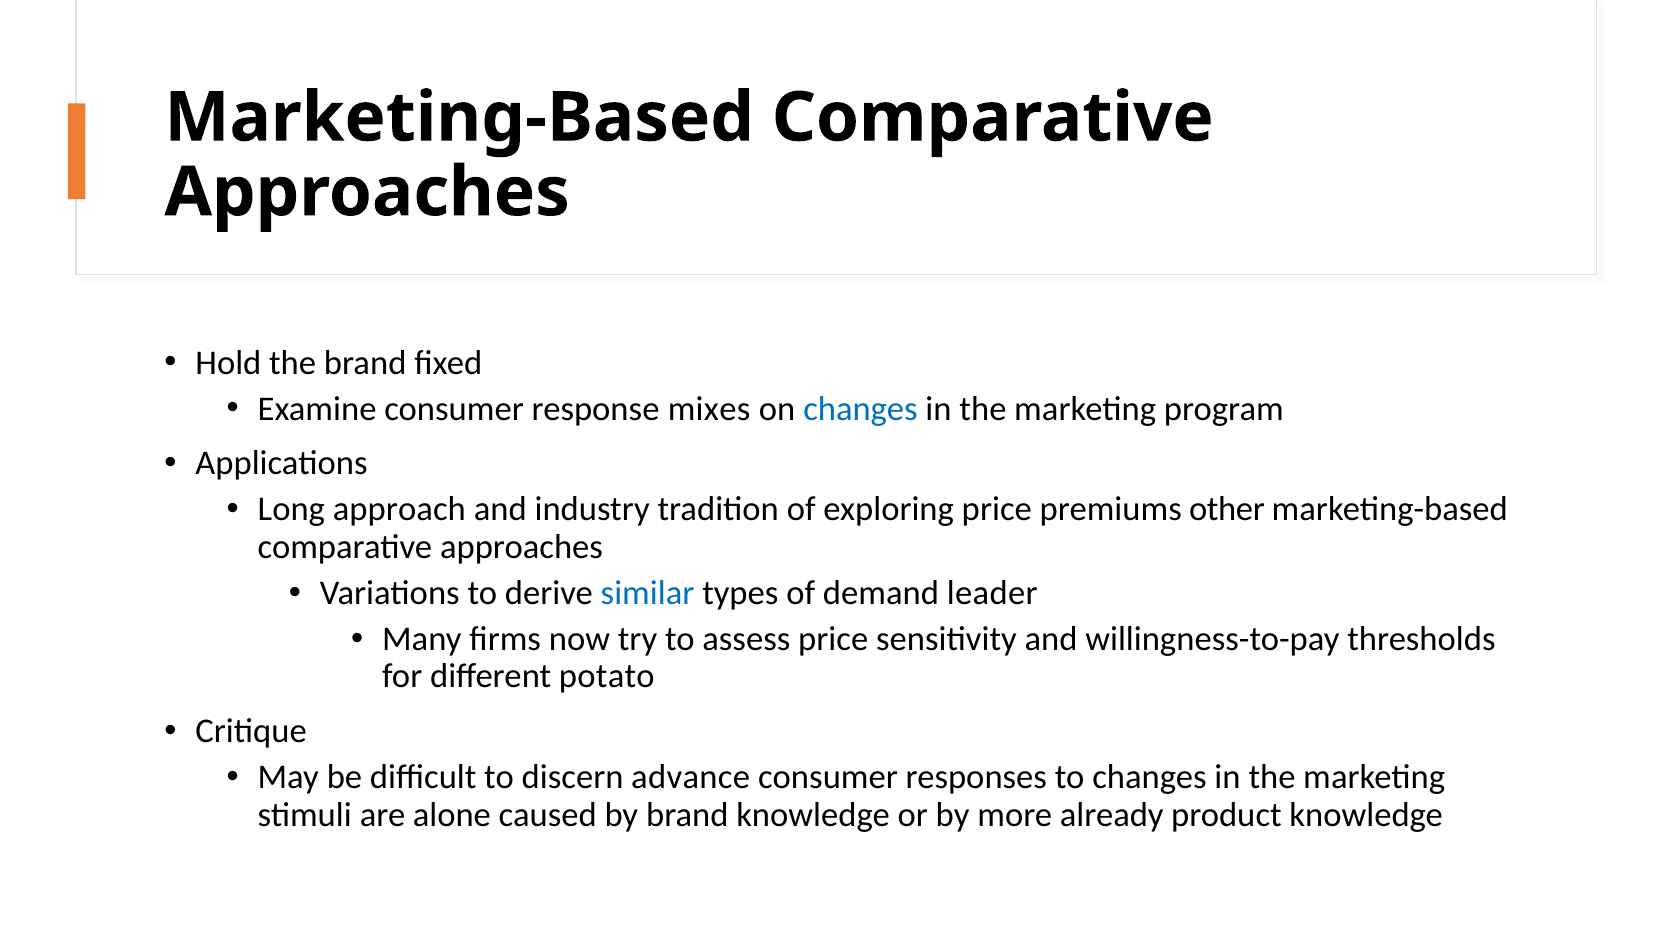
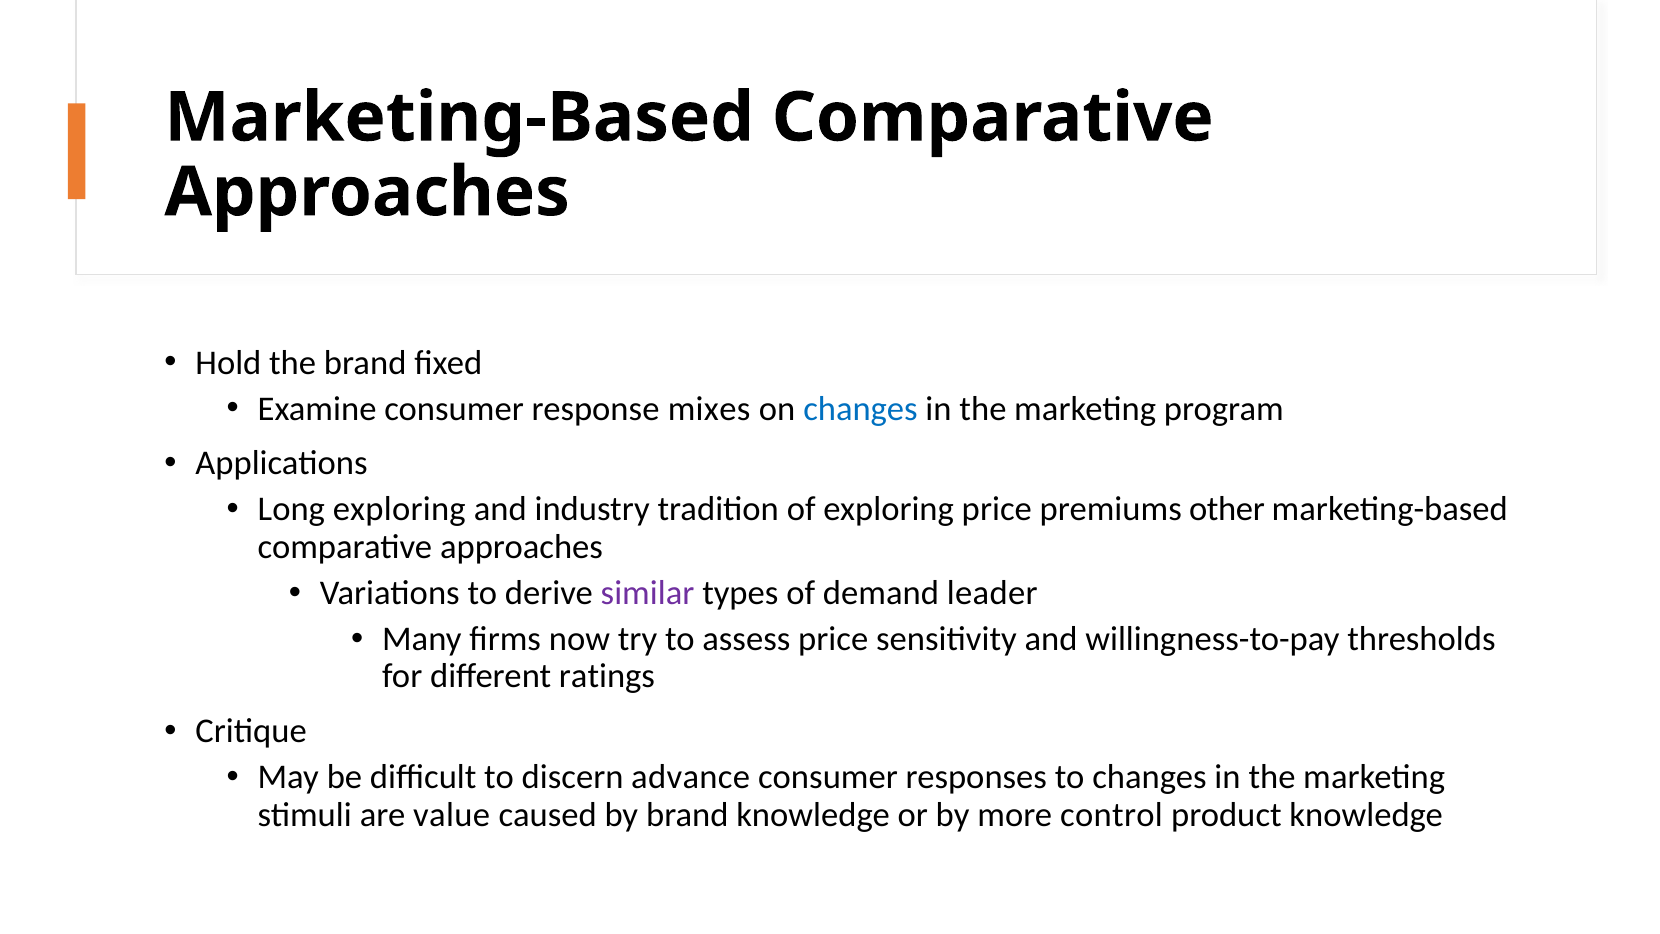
Long approach: approach -> exploring (399, 509)
similar colour: blue -> purple (648, 593)
potato: potato -> ratings (607, 676)
alone: alone -> value (452, 814)
already: already -> control (1111, 814)
